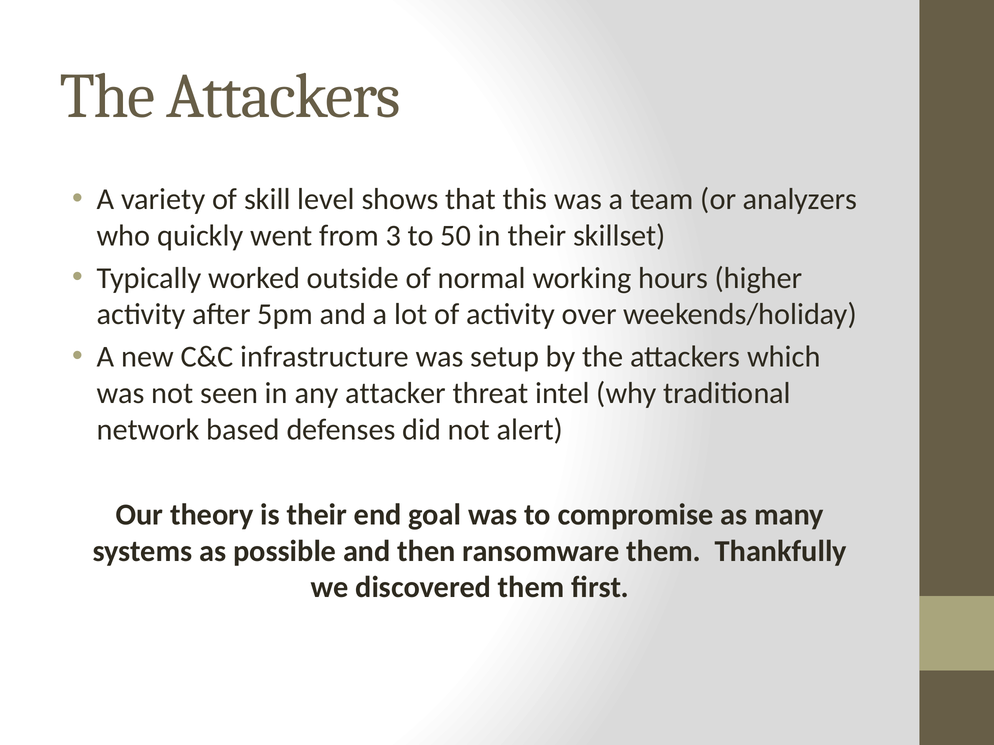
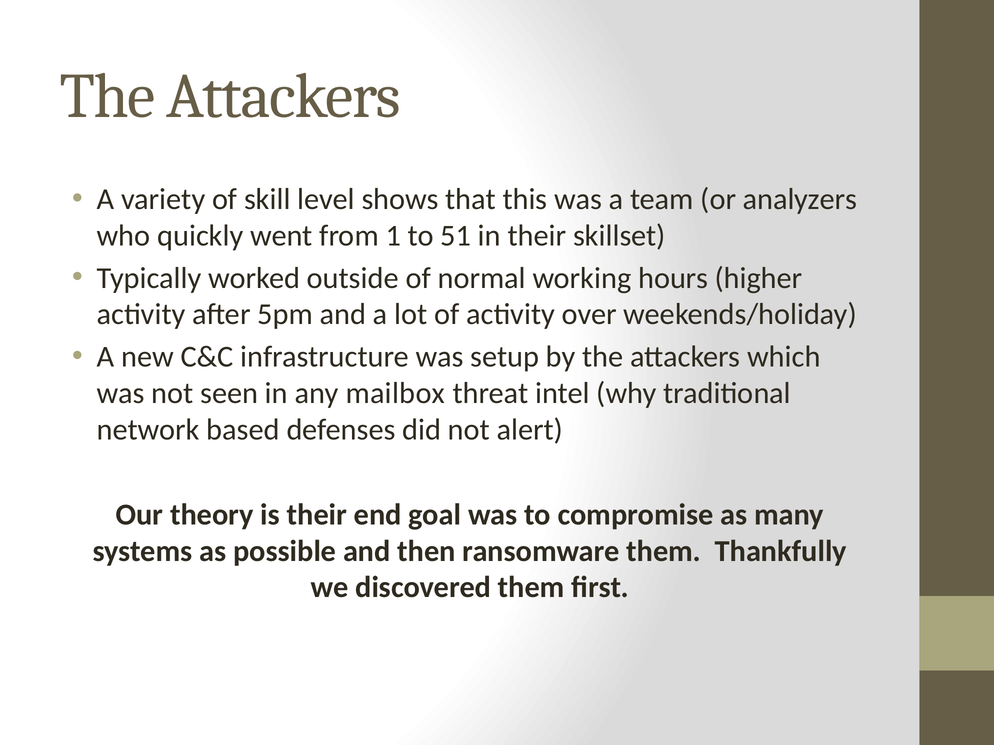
3: 3 -> 1 (393, 236)
50: 50 -> 51 (456, 236)
attacker: attacker -> mailbox (395, 394)
